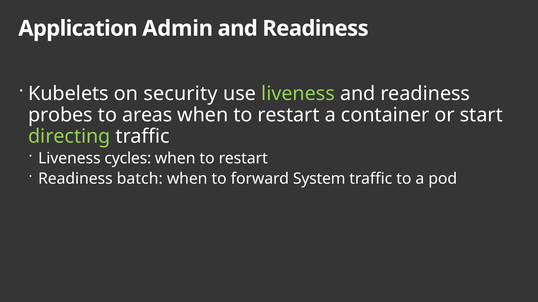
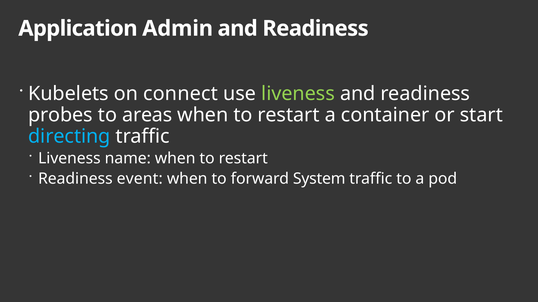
security: security -> connect (181, 94)
directing colour: light green -> light blue (69, 136)
cycles: cycles -> name (128, 159)
batch: batch -> event (140, 179)
